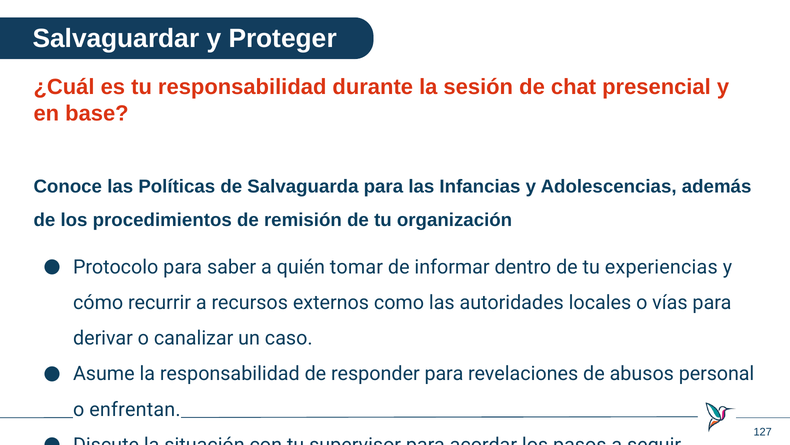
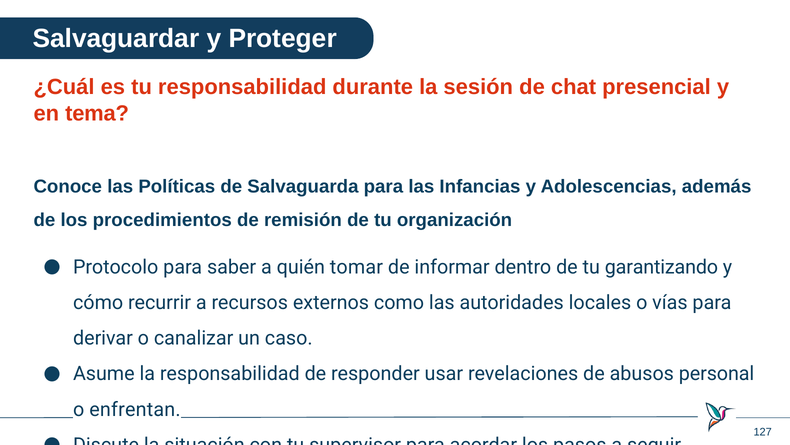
base: base -> tema (97, 113)
experiencias: experiencias -> garantizando (661, 267)
responder para: para -> usar (444, 373)
